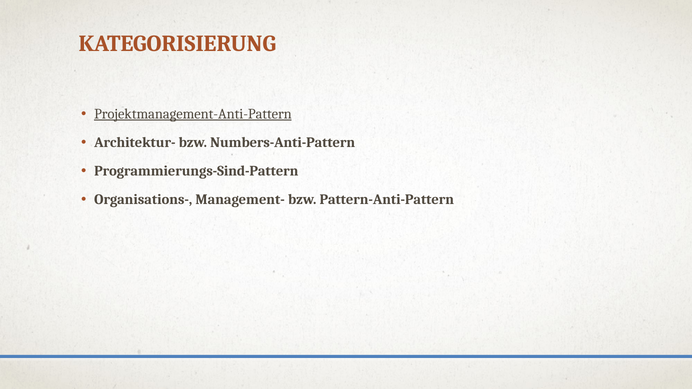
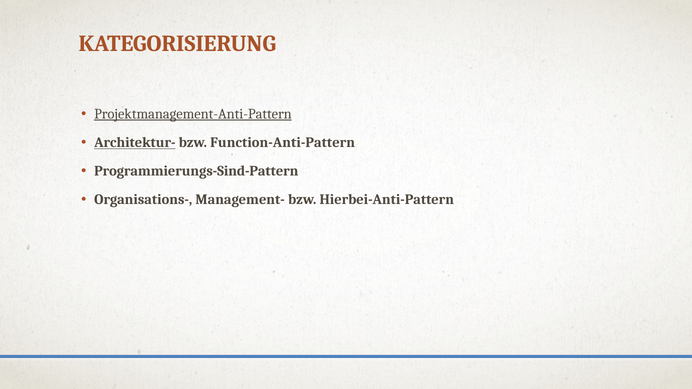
Architektur- underline: none -> present (135, 143)
Numbers-Anti-Pattern: Numbers-Anti-Pattern -> Function-Anti-Pattern (283, 143)
Pattern-Anti-Pattern: Pattern-Anti-Pattern -> Hierbei-Anti-Pattern (387, 200)
